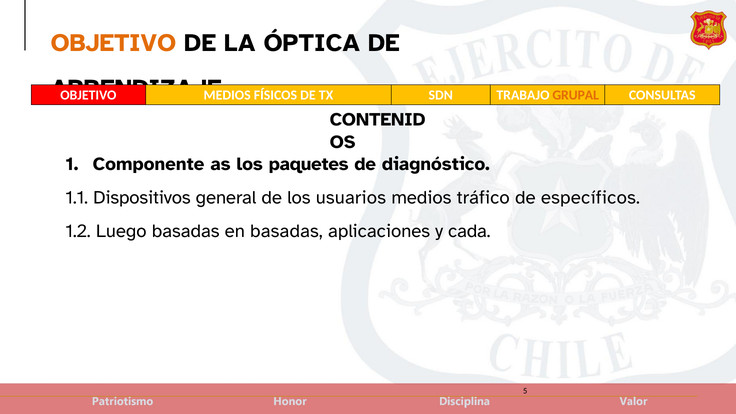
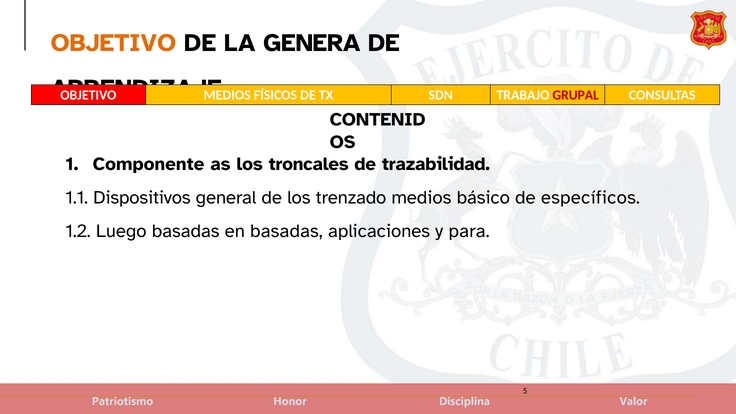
ÓPTICA: ÓPTICA -> GENERA (312, 43)
GRUPAL colour: orange -> red (576, 95)
paquetes: paquetes -> troncales (309, 164)
diagnóstico: diagnóstico -> trazabilidad (436, 164)
usuarios: usuarios -> trenzado (351, 198)
tráfico: tráfico -> básico (483, 198)
cada: cada -> para (469, 231)
